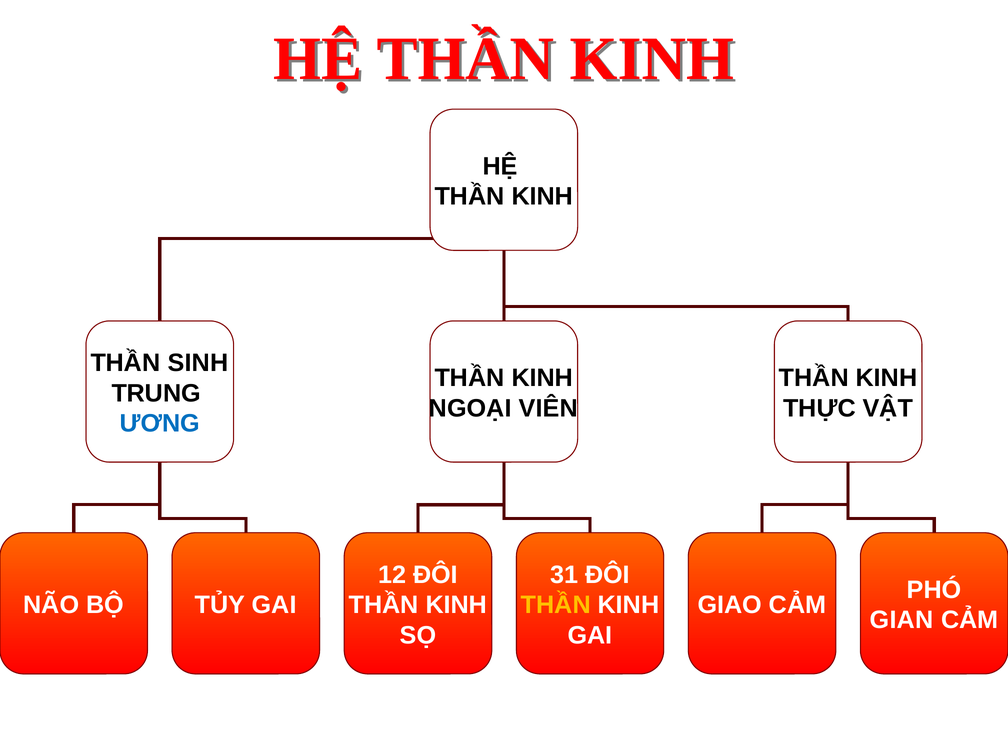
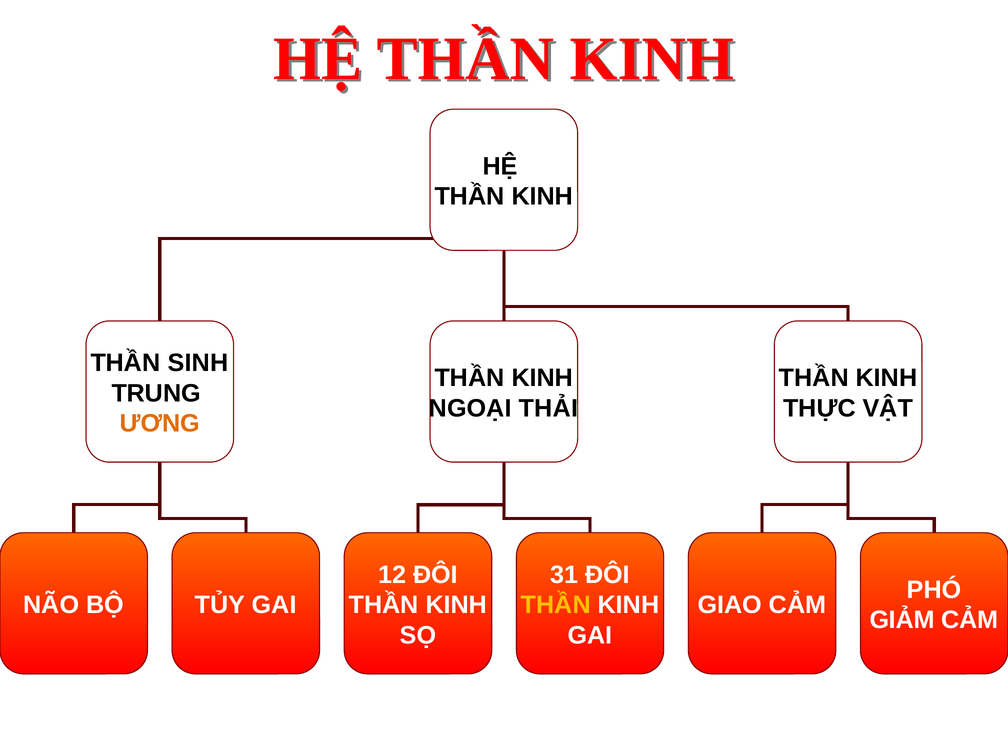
VIÊN: VIÊN -> THẢI (548, 408)
ƯƠNG colour: blue -> orange (160, 423)
GIAN: GIAN -> GIẢM (902, 620)
